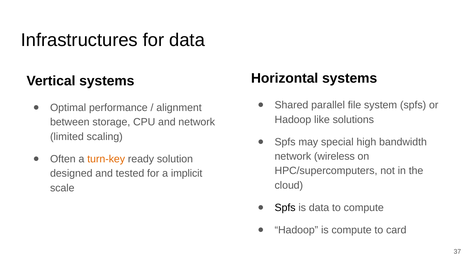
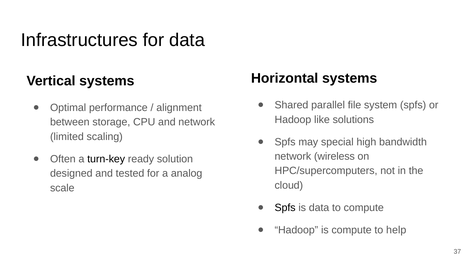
turn-key colour: orange -> black (106, 159)
implicit: implicit -> analog (187, 173)
card: card -> help (396, 230)
